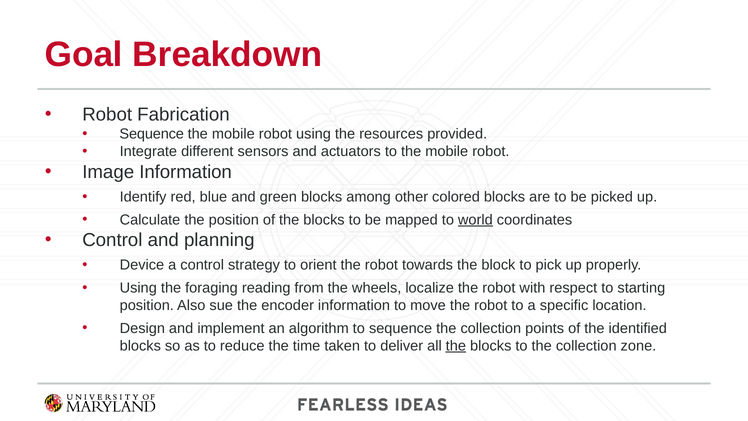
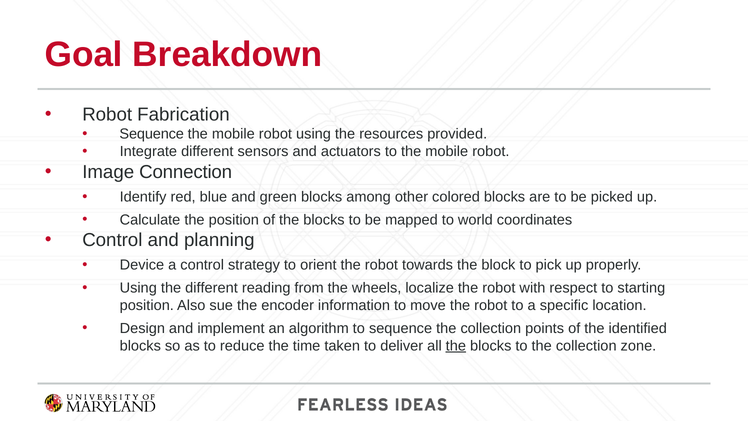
Image Information: Information -> Connection (186, 172)
world underline: present -> none (475, 220)
the foraging: foraging -> different (211, 288)
